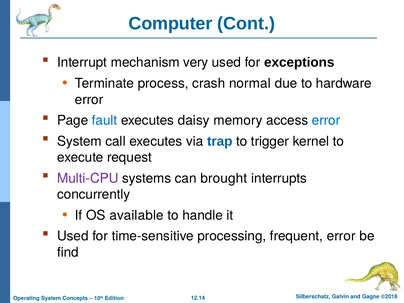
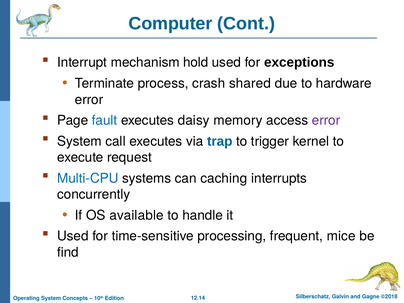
very: very -> hold (196, 63)
normal: normal -> shared (250, 83)
error colour: blue -> purple (326, 120)
Multi-CPU colour: purple -> blue (88, 178)
brought: brought -> caching (224, 178)
frequent error: error -> mice (341, 236)
